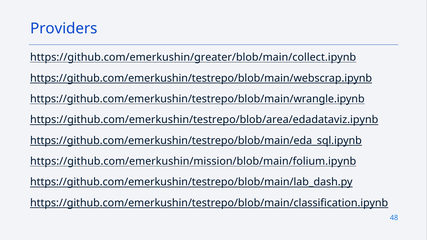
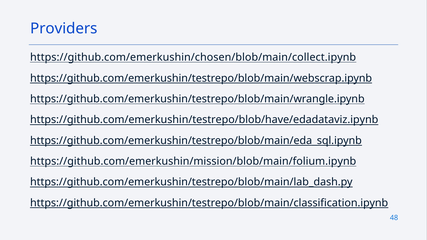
https://github.com/emerkushin/greater/blob/main/collect.ipynb: https://github.com/emerkushin/greater/blob/main/collect.ipynb -> https://github.com/emerkushin/chosen/blob/main/collect.ipynb (193, 57)
https://github.com/emerkushin/testrepo/blob/area/edadataviz.ipynb: https://github.com/emerkushin/testrepo/blob/area/edadataviz.ipynb -> https://github.com/emerkushin/testrepo/blob/have/edadataviz.ipynb (204, 120)
